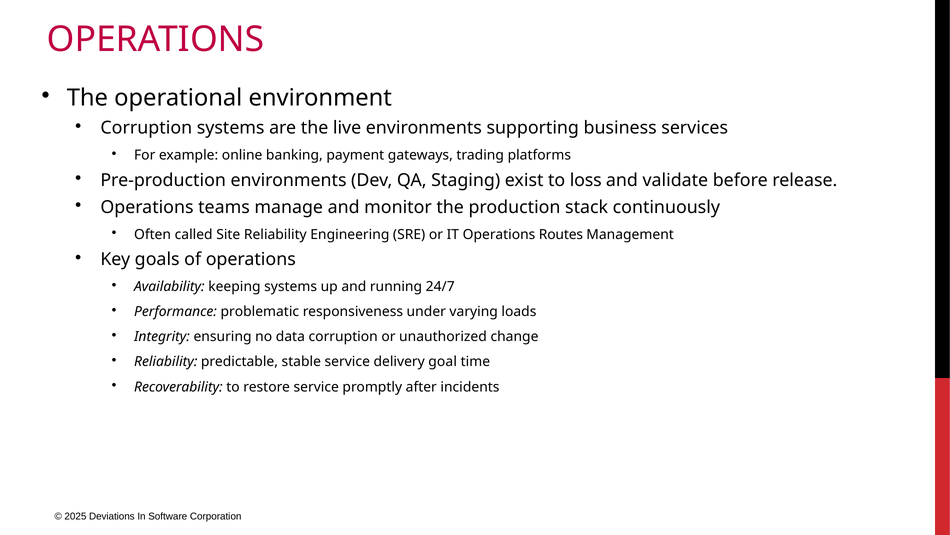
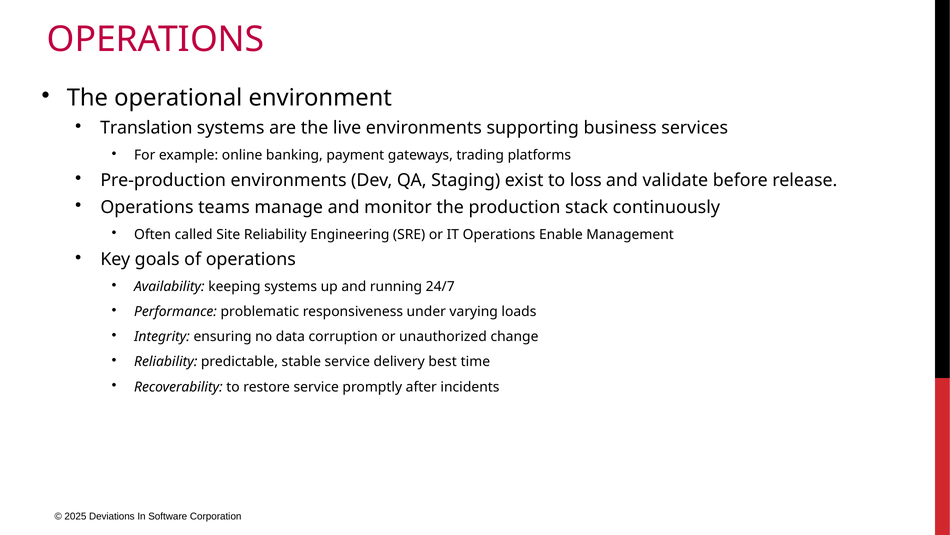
Corruption: Corruption -> Translation (146, 128)
Routes: Routes -> Enable (561, 234)
goal: goal -> best (443, 361)
